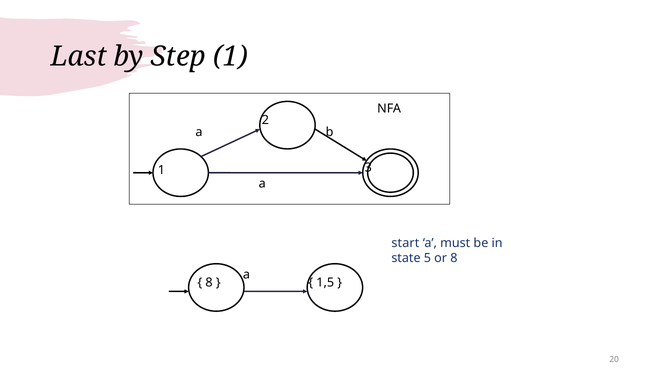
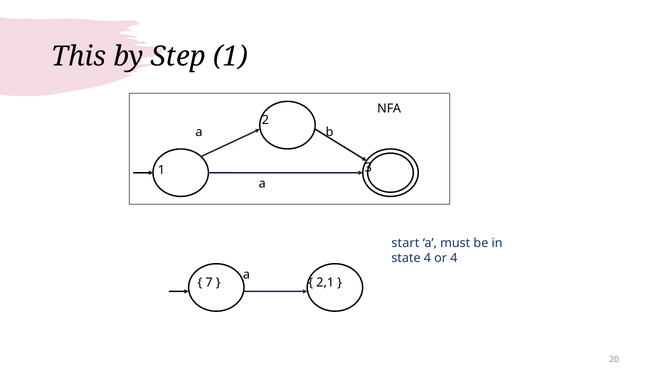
Last: Last -> This (79, 56)
state 5: 5 -> 4 (427, 258)
or 8: 8 -> 4 (454, 258)
8: 8 -> 7 (209, 282)
1,5: 1,5 -> 2,1 (325, 282)
